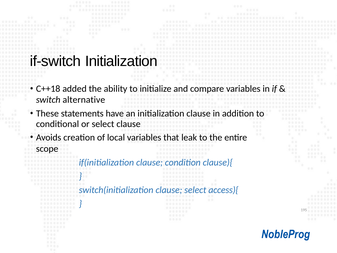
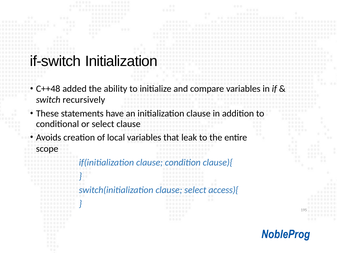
C++18: C++18 -> C++48 (48, 89)
alternative: alternative -> recursively (84, 100)
